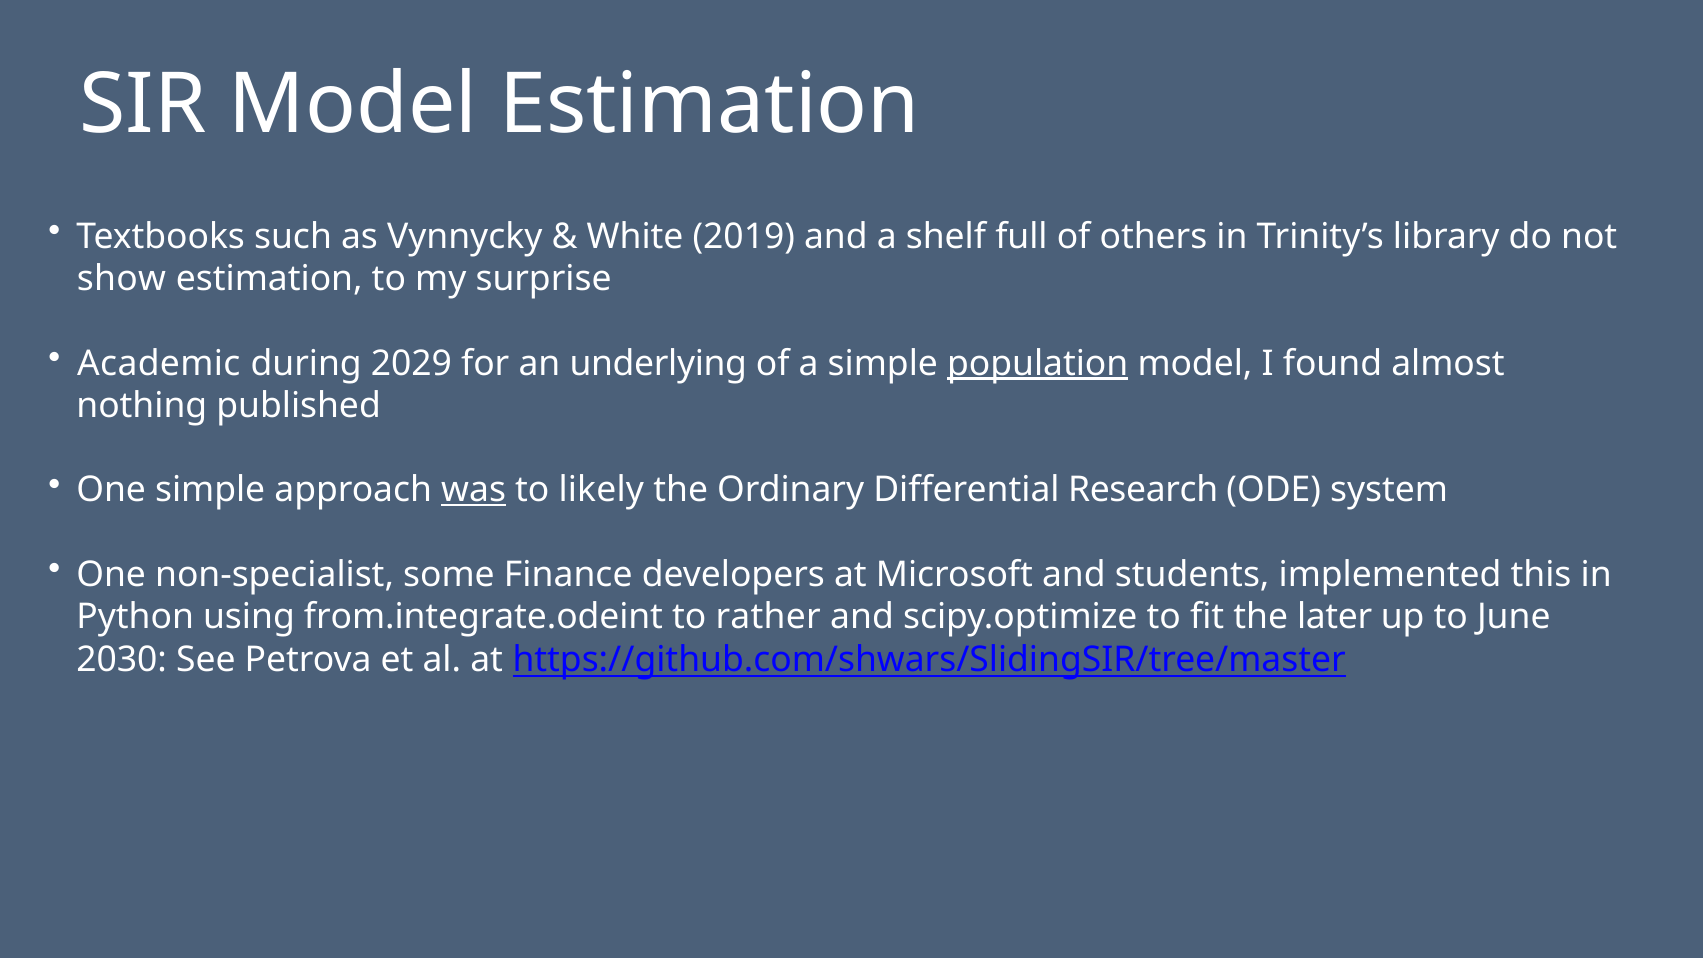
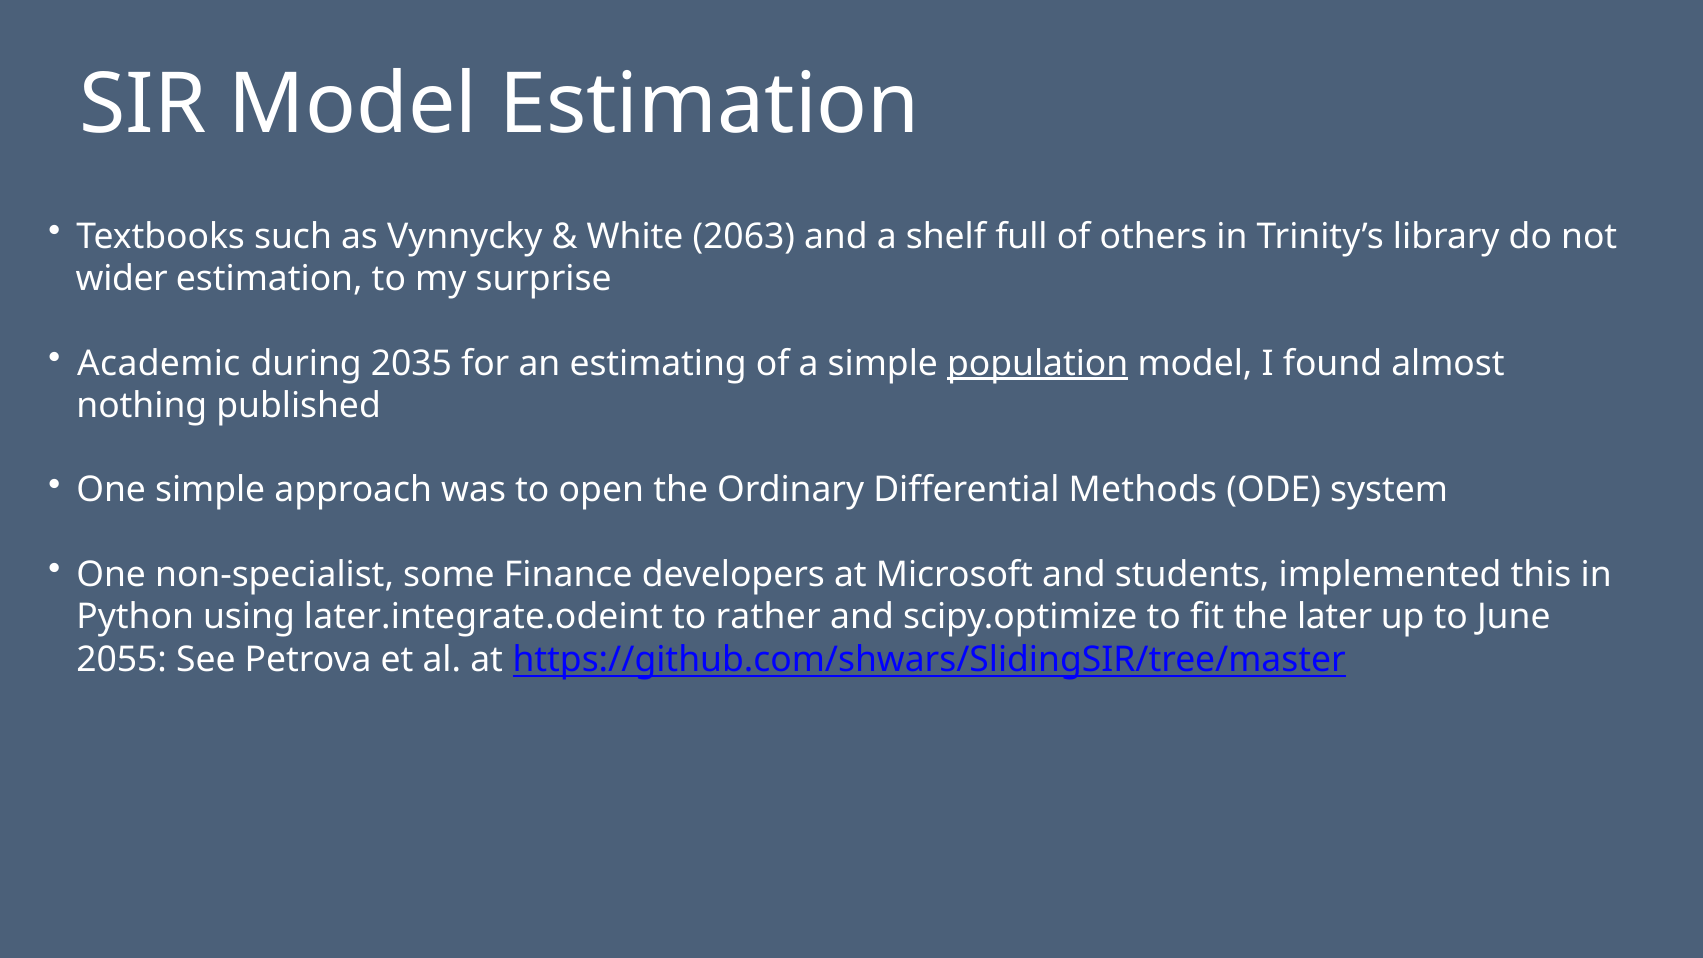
2019: 2019 -> 2063 (744, 236)
show: show -> wider (122, 279)
2029: 2029 -> 2035 (411, 363)
underlying: underlying -> estimating (658, 363)
was underline: present -> none (474, 490)
likely: likely -> open (601, 490)
Research: Research -> Methods (1143, 490)
from.integrate.odeint: from.integrate.odeint -> later.integrate.odeint (483, 617)
2030: 2030 -> 2055 (122, 659)
